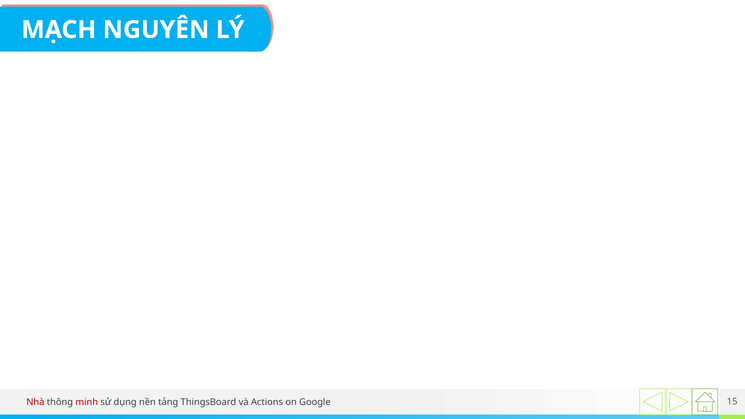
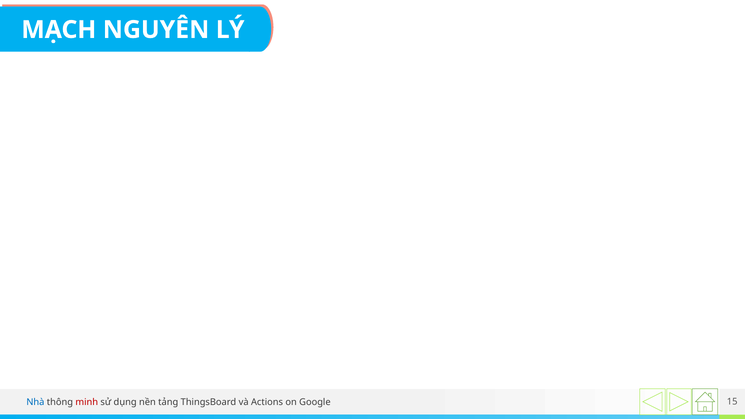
Nhà colour: red -> blue (35, 402)
